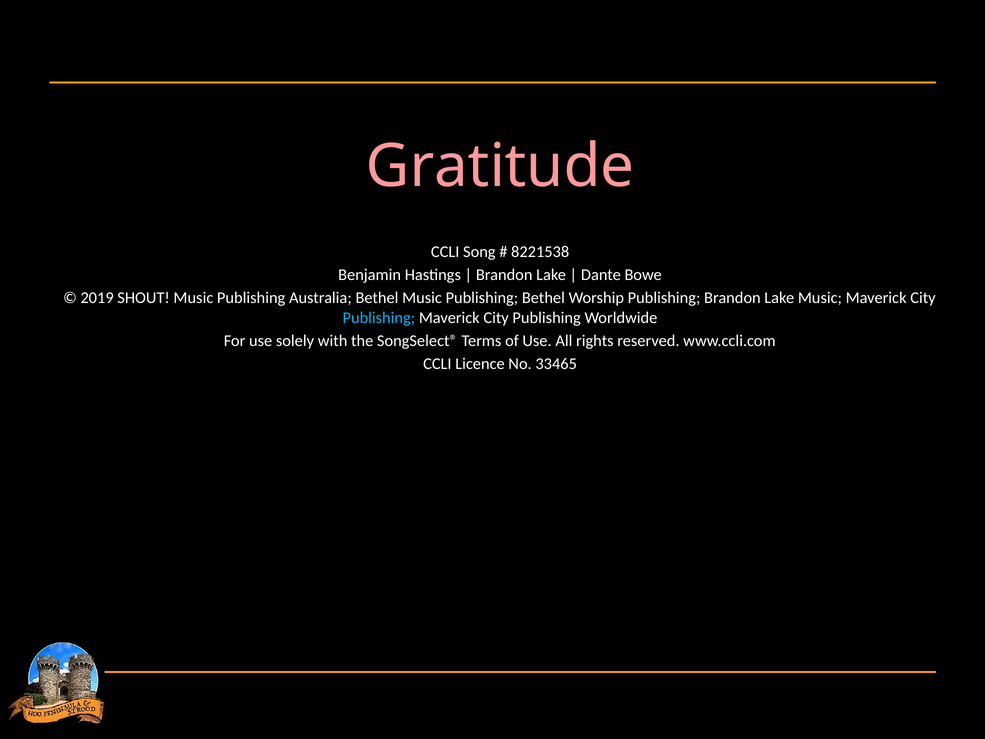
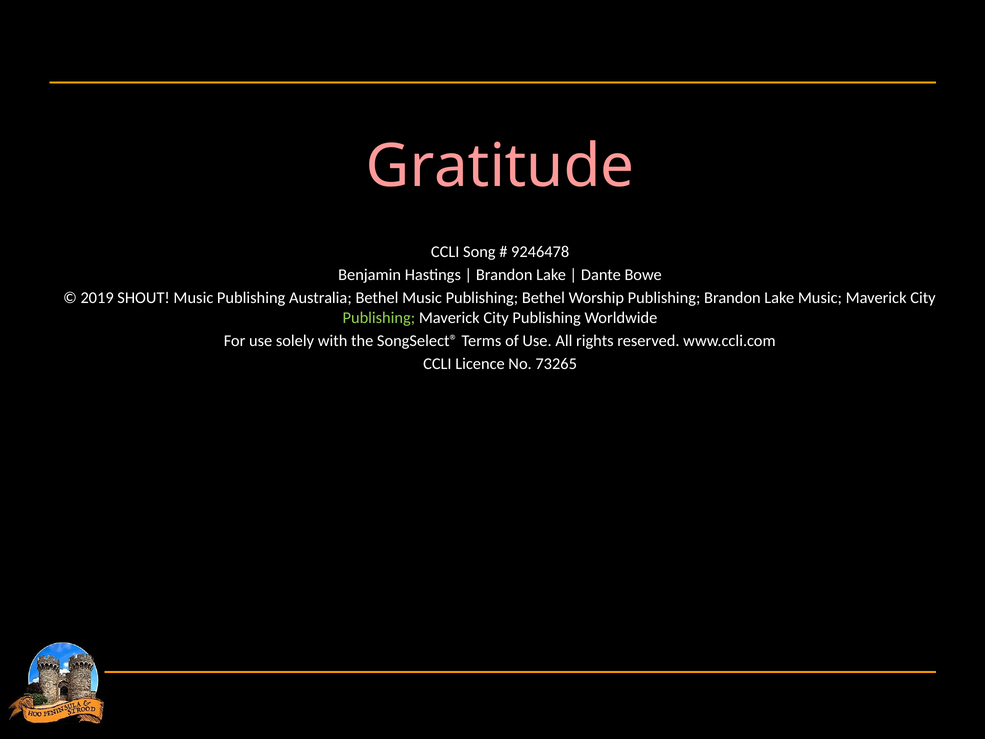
8221538: 8221538 -> 9246478 (540, 252)
Publishing colour: light blue -> light green (379, 318)
33465: 33465 -> 73265 (556, 363)
